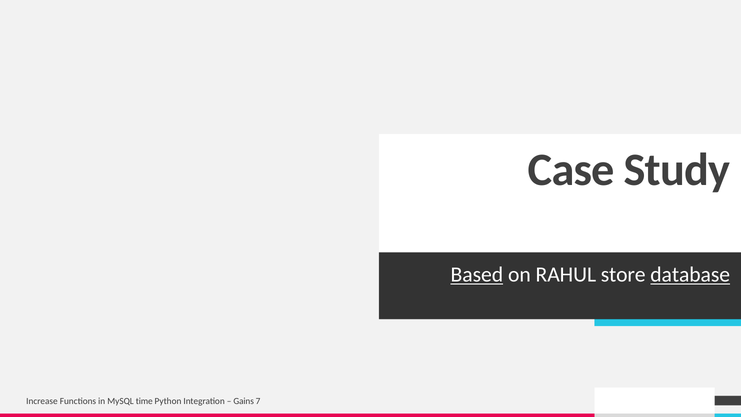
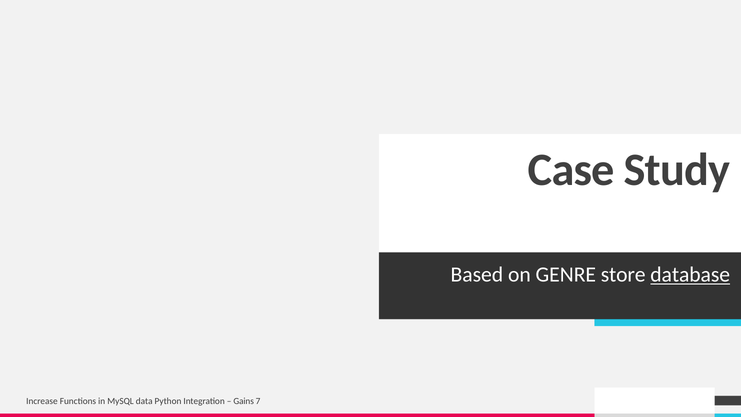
Based underline: present -> none (477, 275)
RAHUL: RAHUL -> GENRE (566, 275)
time: time -> data (144, 401)
